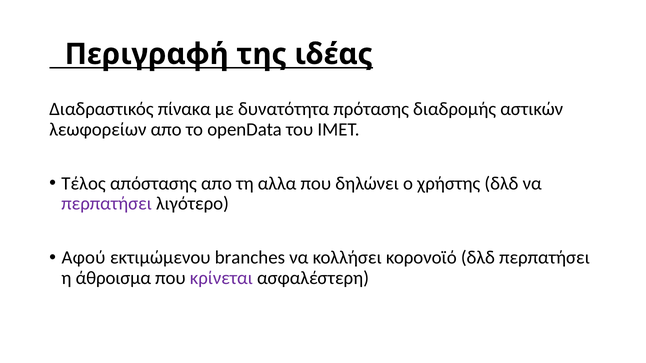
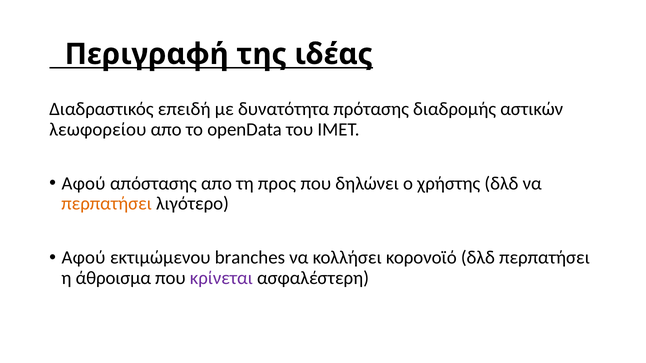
πίνακα: πίνακα -> επειδή (184, 109)
λεωφορείων: λεωφορείων -> λεωφορείου (98, 129)
Τέλος: Τέλος -> Αφού (83, 184)
αλλα: αλλα -> προς (277, 184)
περπατήσει colour: purple -> orange (107, 204)
